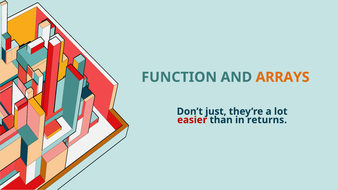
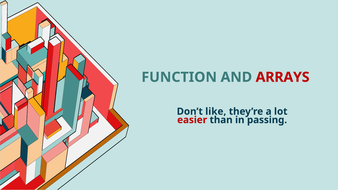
ARRAYS colour: orange -> red (283, 77)
just: just -> like (216, 112)
returns: returns -> passing (267, 120)
